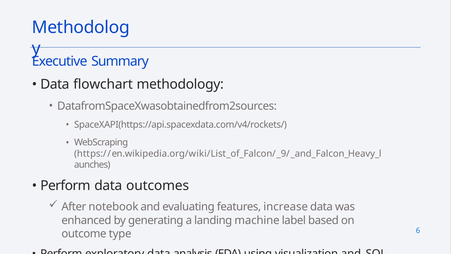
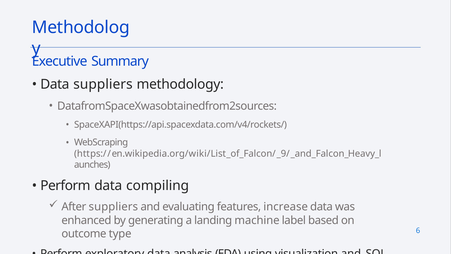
Data flowchart: flowchart -> suppliers (103, 84)
outcomes: outcomes -> compiling (158, 185)
After notebook: notebook -> suppliers (113, 207)
